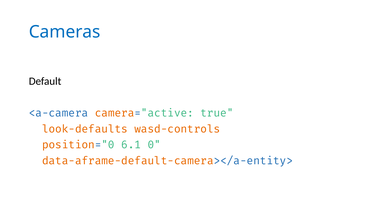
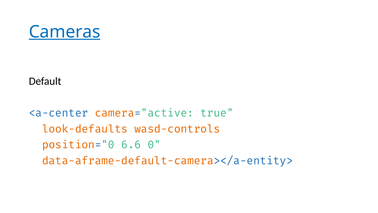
Cameras underline: none -> present (65, 32)
<a-camera: <a-camera -> <a-center (59, 113)
6.1: 6.1 -> 6.6 (131, 144)
